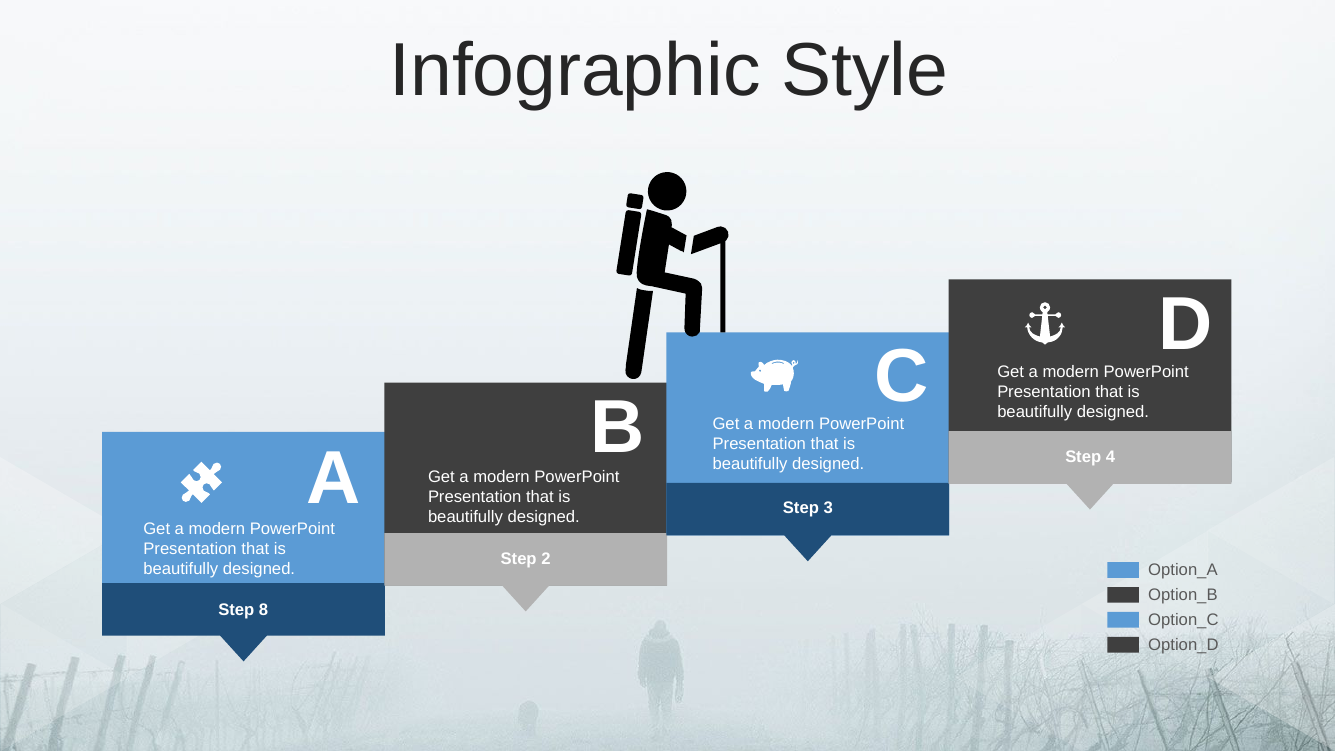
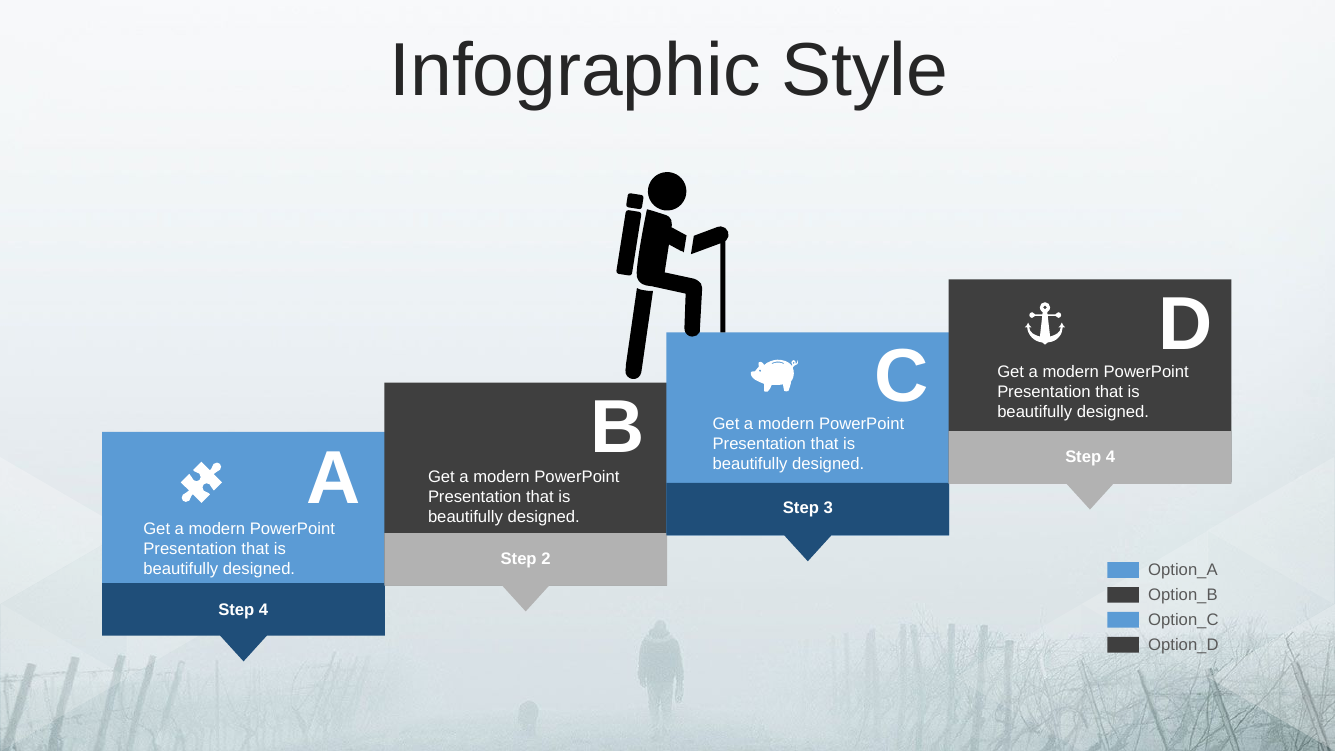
8: 8 -> 4 (264, 610)
